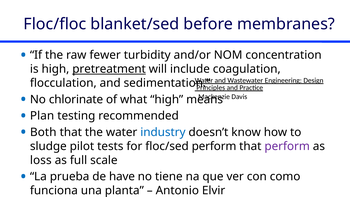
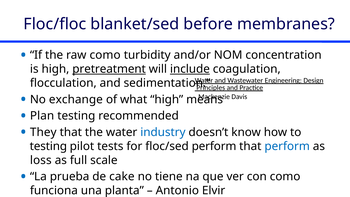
raw fewer: fewer -> como (105, 55)
include underline: none -> present (190, 69)
chlorinate: chlorinate -> exchange (76, 99)
Both: Both -> They (43, 132)
sludge: sludge -> testing (48, 146)
perform colour: purple -> blue (287, 146)
have: have -> cake (122, 176)
